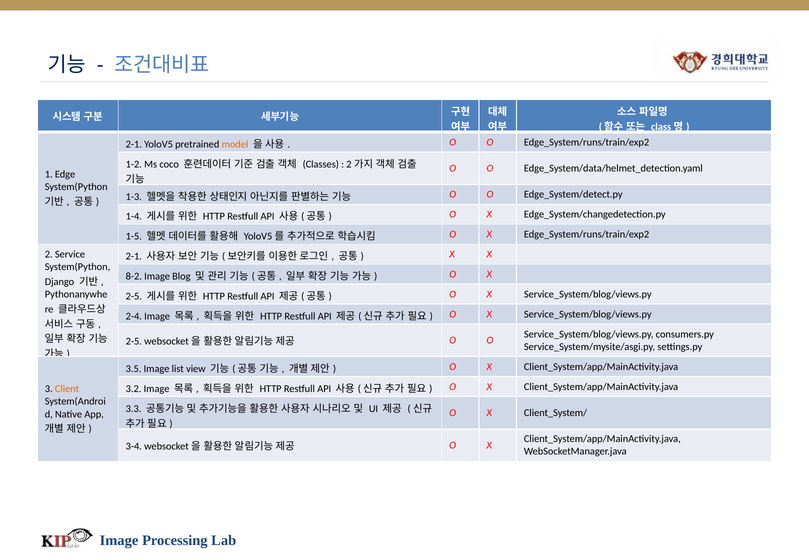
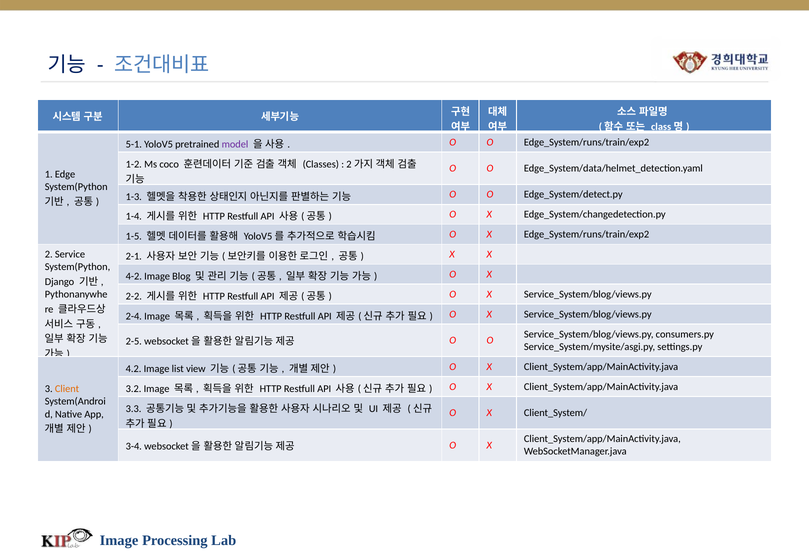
2-1: 2-1 -> 5-1 (134, 144)
model colour: orange -> purple (235, 144)
8-2: 8-2 -> 4-2 (134, 276)
2-5: 2-5 -> 2-2 (134, 296)
3.5: 3.5 -> 4.2 (134, 369)
